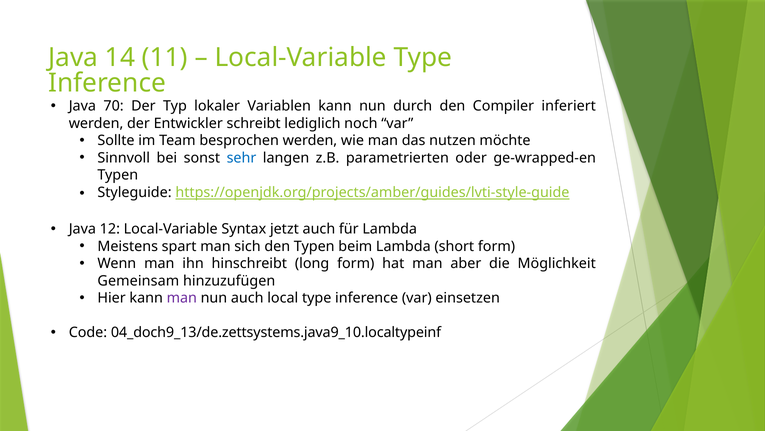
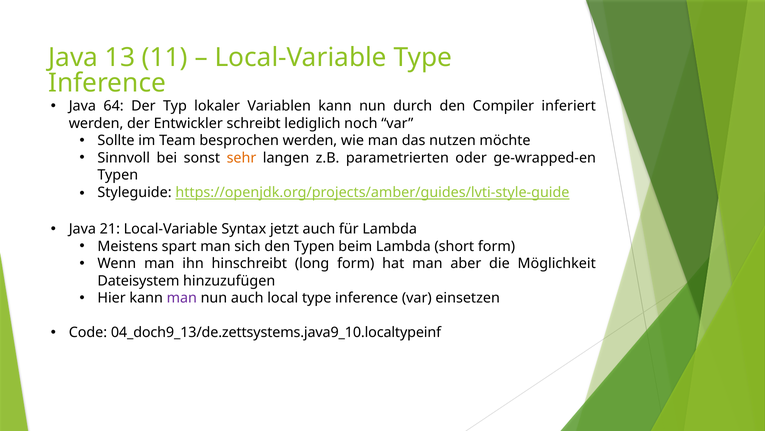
14: 14 -> 13 (120, 58)
70: 70 -> 64 (114, 106)
sehr colour: blue -> orange (241, 158)
12: 12 -> 21 (110, 229)
Gemeinsam: Gemeinsam -> Dateisystem (138, 280)
